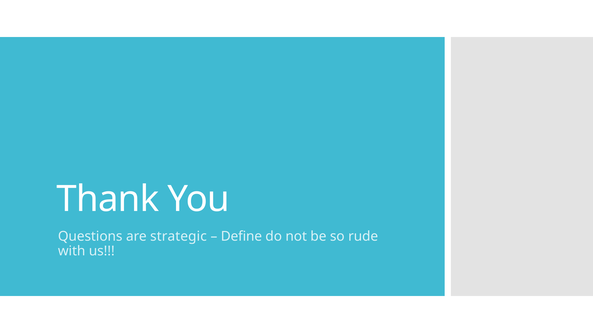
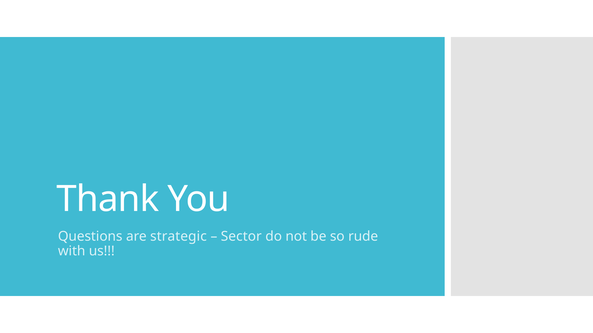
Define: Define -> Sector (241, 237)
